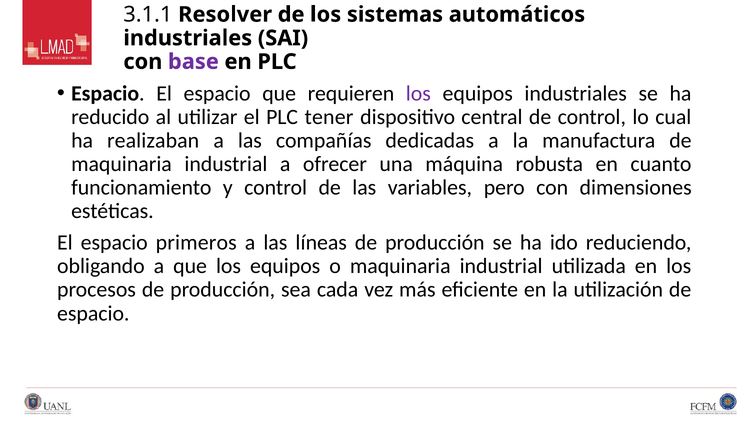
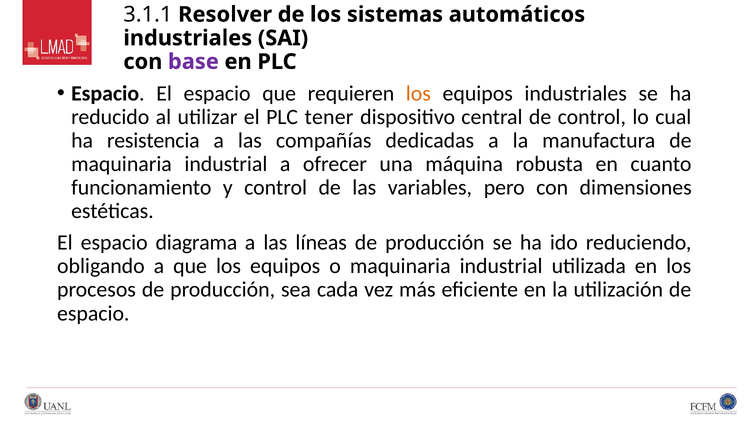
los colour: purple -> orange (418, 93)
realizaban: realizaban -> resistencia (153, 141)
primeros: primeros -> diagrama (196, 243)
